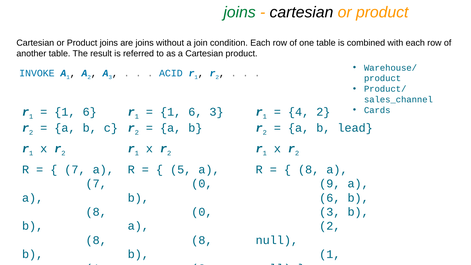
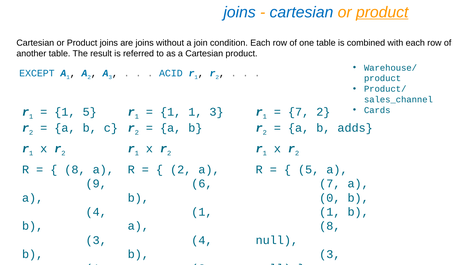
joins colour: green -> blue (240, 12)
cartesian colour: black -> blue (301, 12)
product underline: none -> present (382, 12)
INVOKE: INVOKE -> EXCEPT (37, 73)
6: 6 -> 5 (90, 112)
6: 6 -> 1 (195, 112)
4: 4 -> 7 (299, 112)
lead: lead -> adds (355, 128)
7: 7 -> 8 (75, 169)
5: 5 -> 2 (181, 169)
8: 8 -> 5 (309, 169)
7: 7 -> 9 (96, 184)
0: 0 -> 6 (202, 184)
9: 9 -> 7 (330, 184)
6: 6 -> 0 (330, 198)
8: 8 -> 4 (96, 212)
0: 0 -> 1 (202, 212)
3: 3 -> 1 (330, 212)
2: 2 -> 8 (330, 226)
8: 8 -> 3 (96, 240)
8: 8 -> 4 (202, 240)
1: 1 -> 3 (330, 254)
